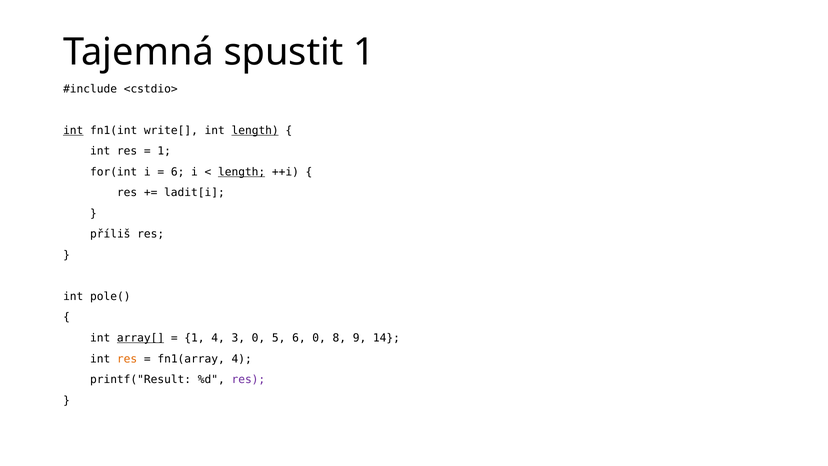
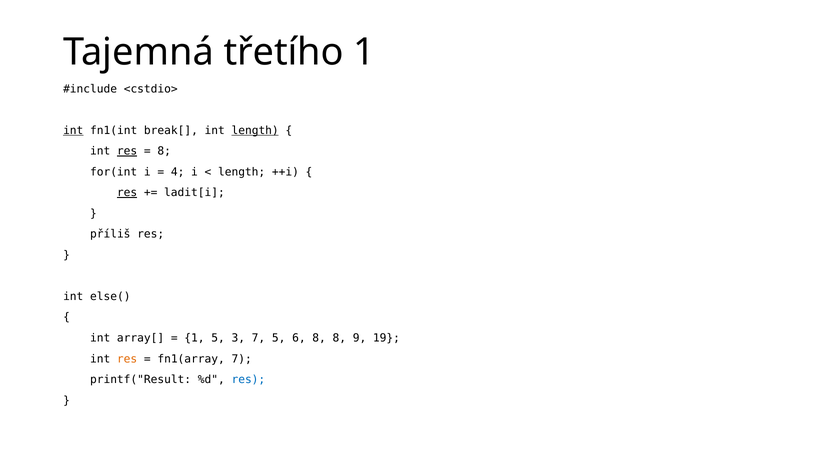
spustit: spustit -> třetího (284, 52)
write[: write[ -> break[ (171, 130)
res underline: none -> present (127, 151)
1: 1 -> 8 (164, 151)
6: 6 -> 4 (178, 172)
length underline: present -> none (242, 172)
res underline: none -> present (127, 193)
pole(: pole( -> else( (110, 296)
array[ underline: present -> none (141, 338)
1 4: 4 -> 5 (218, 338)
3 0: 0 -> 7 (258, 338)
6 0: 0 -> 8 (319, 338)
14: 14 -> 19 (386, 338)
fn1(array 4: 4 -> 7 (242, 359)
res colour: purple -> blue (248, 379)
